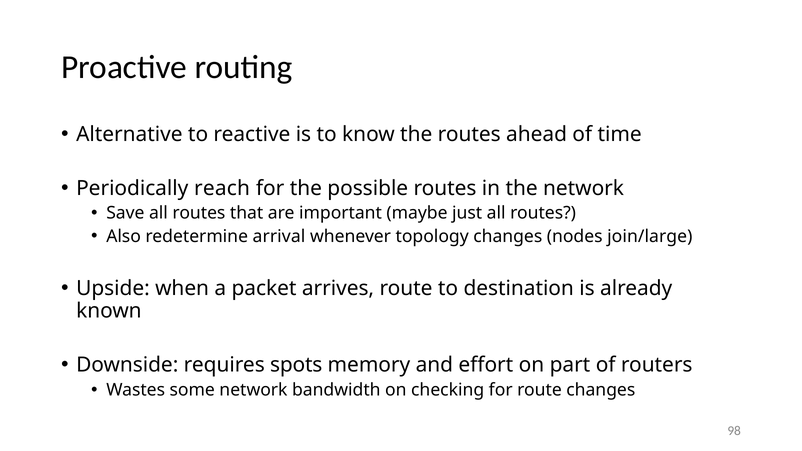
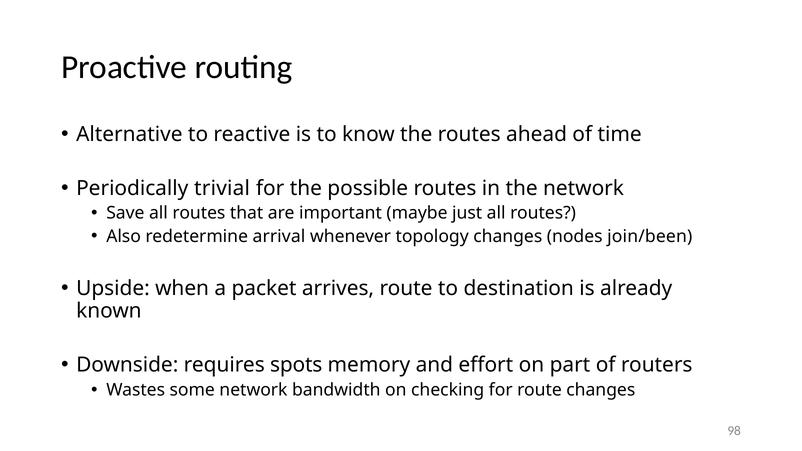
reach: reach -> trivial (222, 188)
join/large: join/large -> join/been (650, 236)
